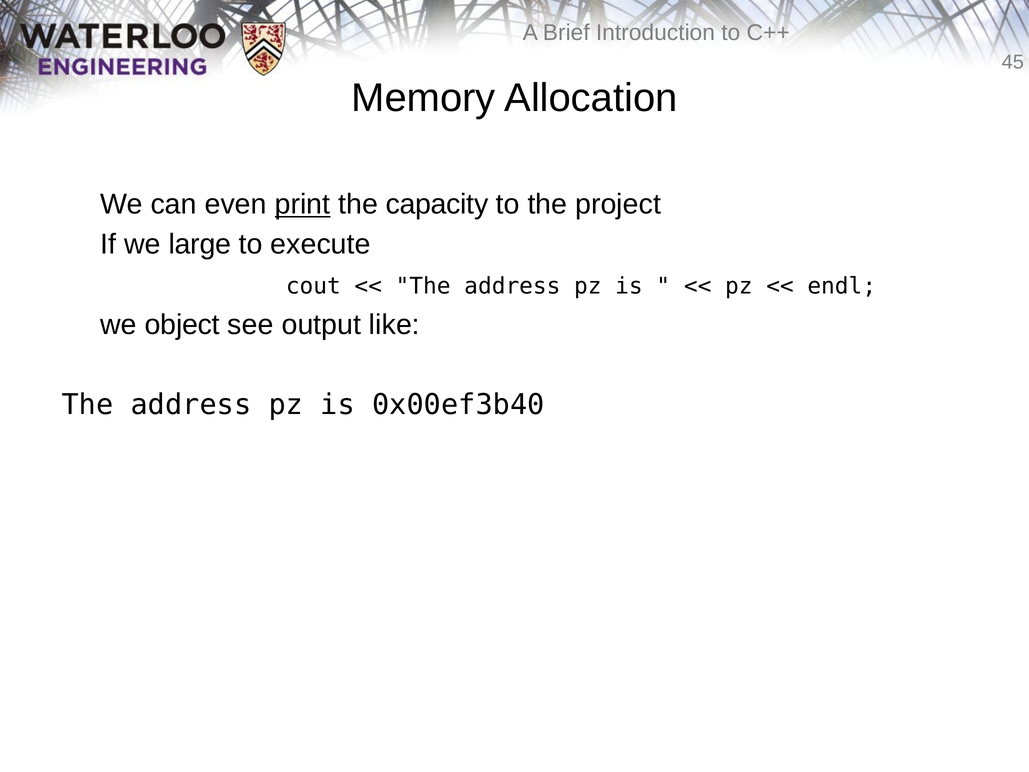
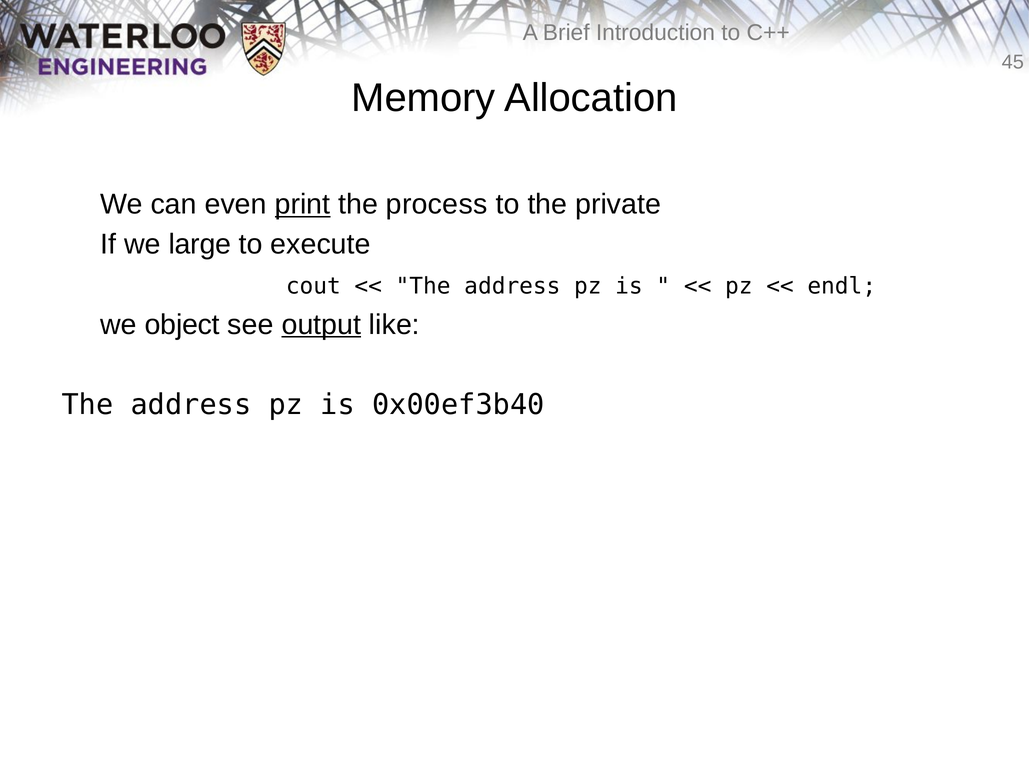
capacity: capacity -> process (437, 204)
project: project -> private (618, 204)
output underline: none -> present (321, 324)
